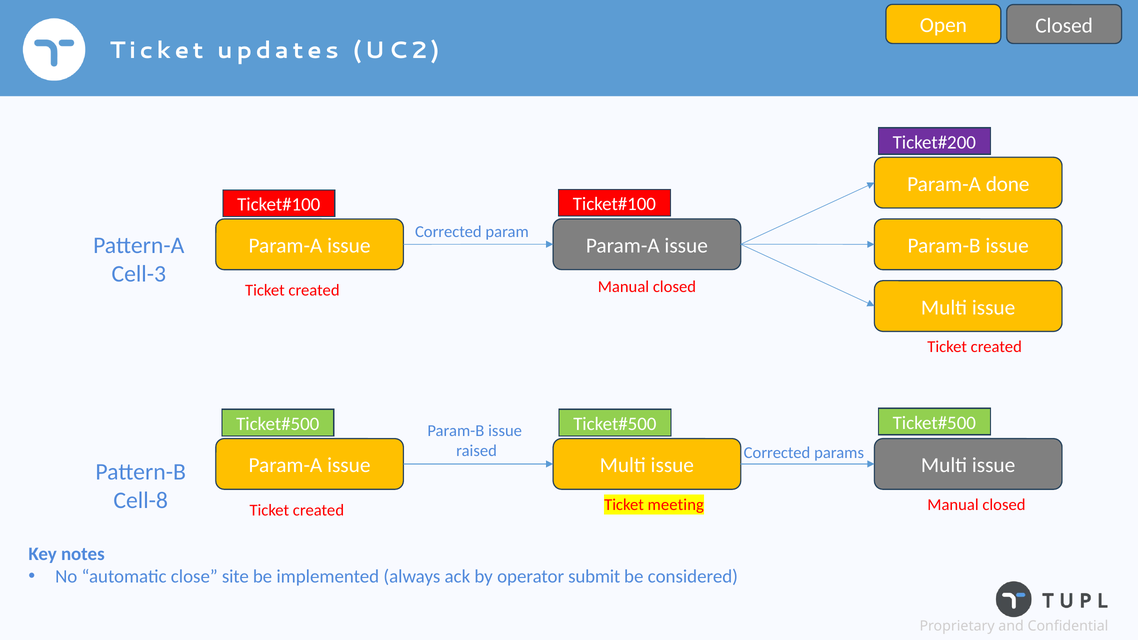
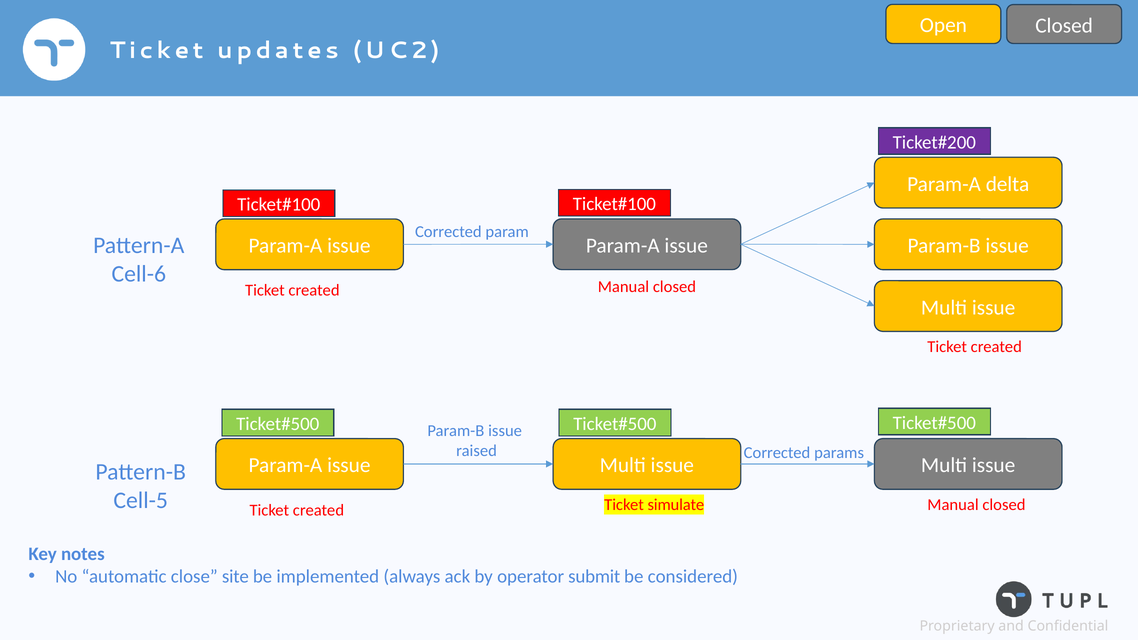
done: done -> delta (1008, 184)
Cell-3: Cell-3 -> Cell-6 (139, 274)
Cell-8: Cell-8 -> Cell-5 (141, 501)
meeting: meeting -> simulate (676, 505)
